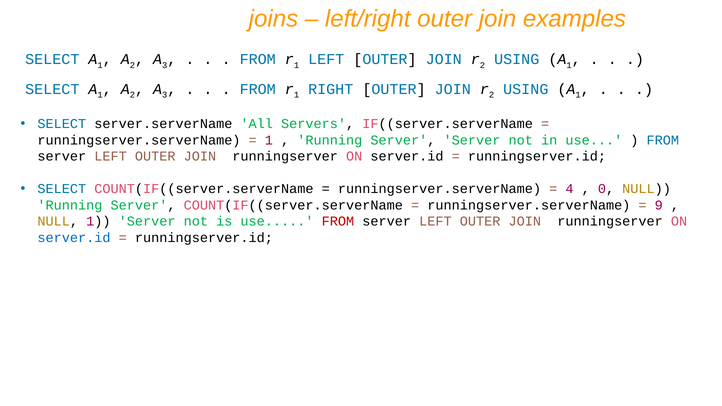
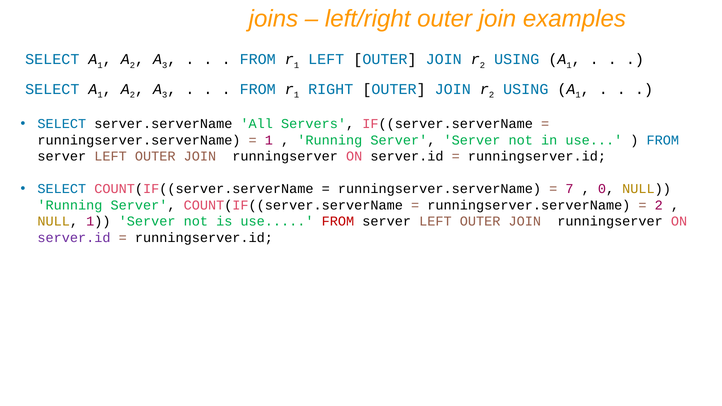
4: 4 -> 7 (569, 189)
9: 9 -> 2 (659, 205)
server.id colour: blue -> purple (74, 238)
